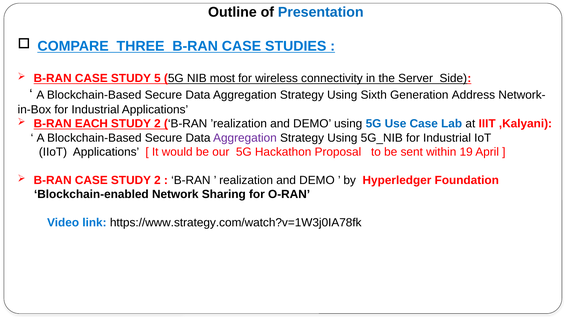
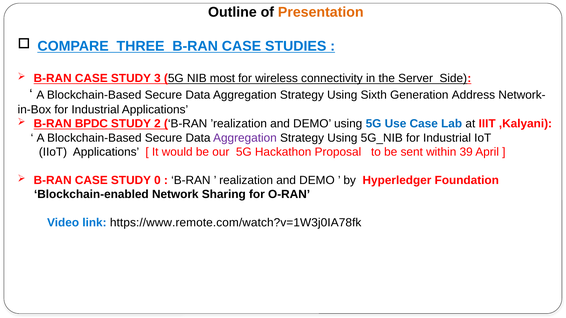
Presentation colour: blue -> orange (321, 12)
5: 5 -> 3 (157, 79)
EACH: EACH -> BPDC (91, 124)
19: 19 -> 39 (466, 152)
CASE STUDY 2: 2 -> 0 (157, 180)
https://www.strategy.com/watch?v=1W3j0IA78fk: https://www.strategy.com/watch?v=1W3j0IA78fk -> https://www.remote.com/watch?v=1W3j0IA78fk (236, 223)
